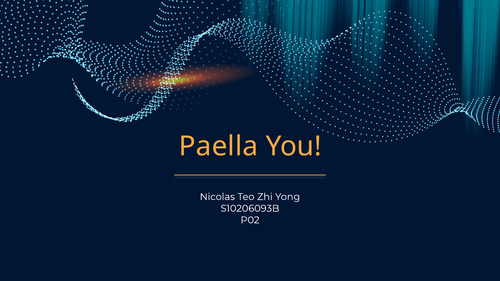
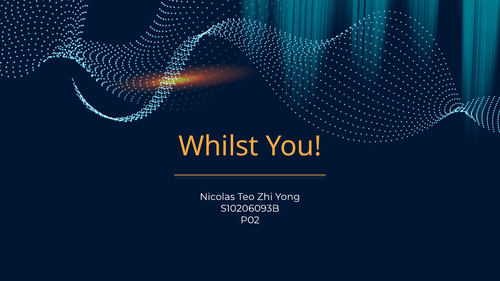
Paella: Paella -> Whilst (219, 147)
